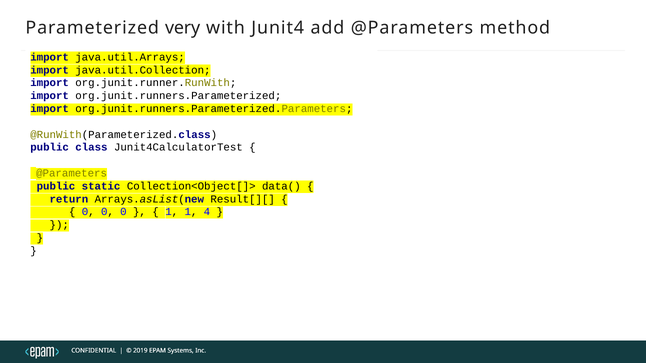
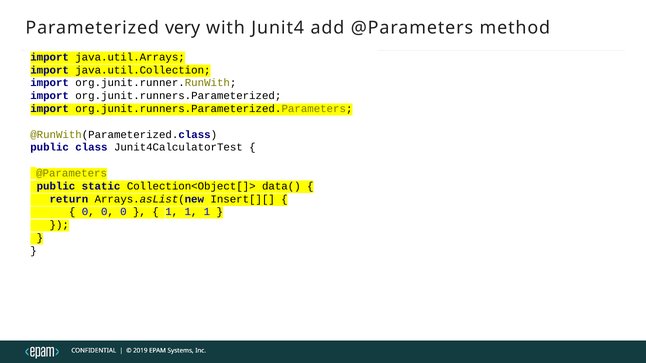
Result[][: Result[][ -> Insert[][ (243, 199)
1 1 4: 4 -> 1 (207, 212)
